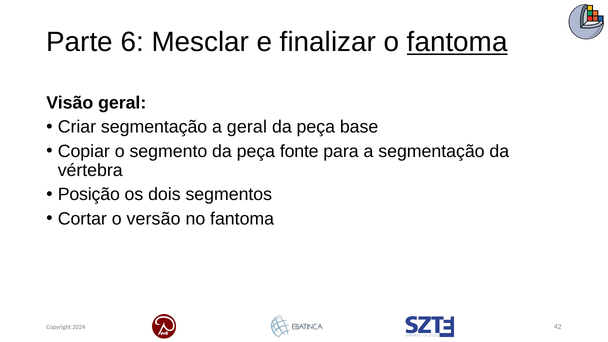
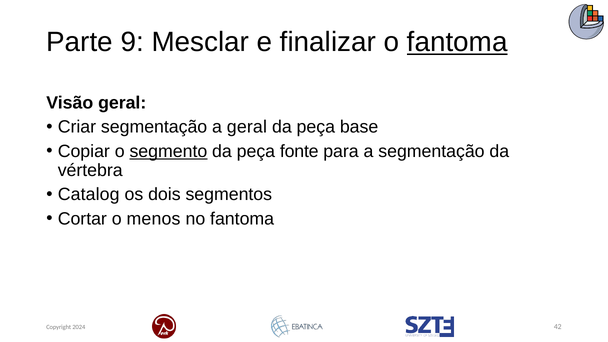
6: 6 -> 9 (132, 42)
segmento underline: none -> present (168, 151)
Posição: Posição -> Catalog (89, 195)
versão: versão -> menos (153, 219)
